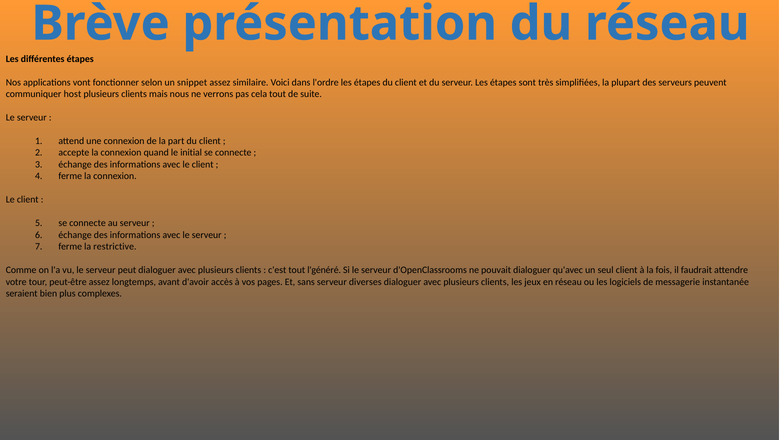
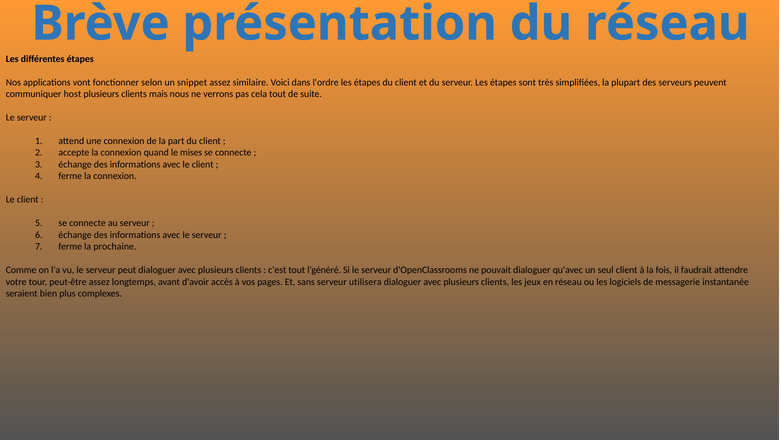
initial: initial -> mises (191, 153)
restrictive: restrictive -> prochaine (115, 246)
diverses: diverses -> utilisera (365, 281)
